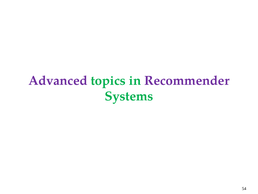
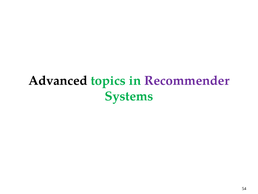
Advanced colour: purple -> black (58, 80)
